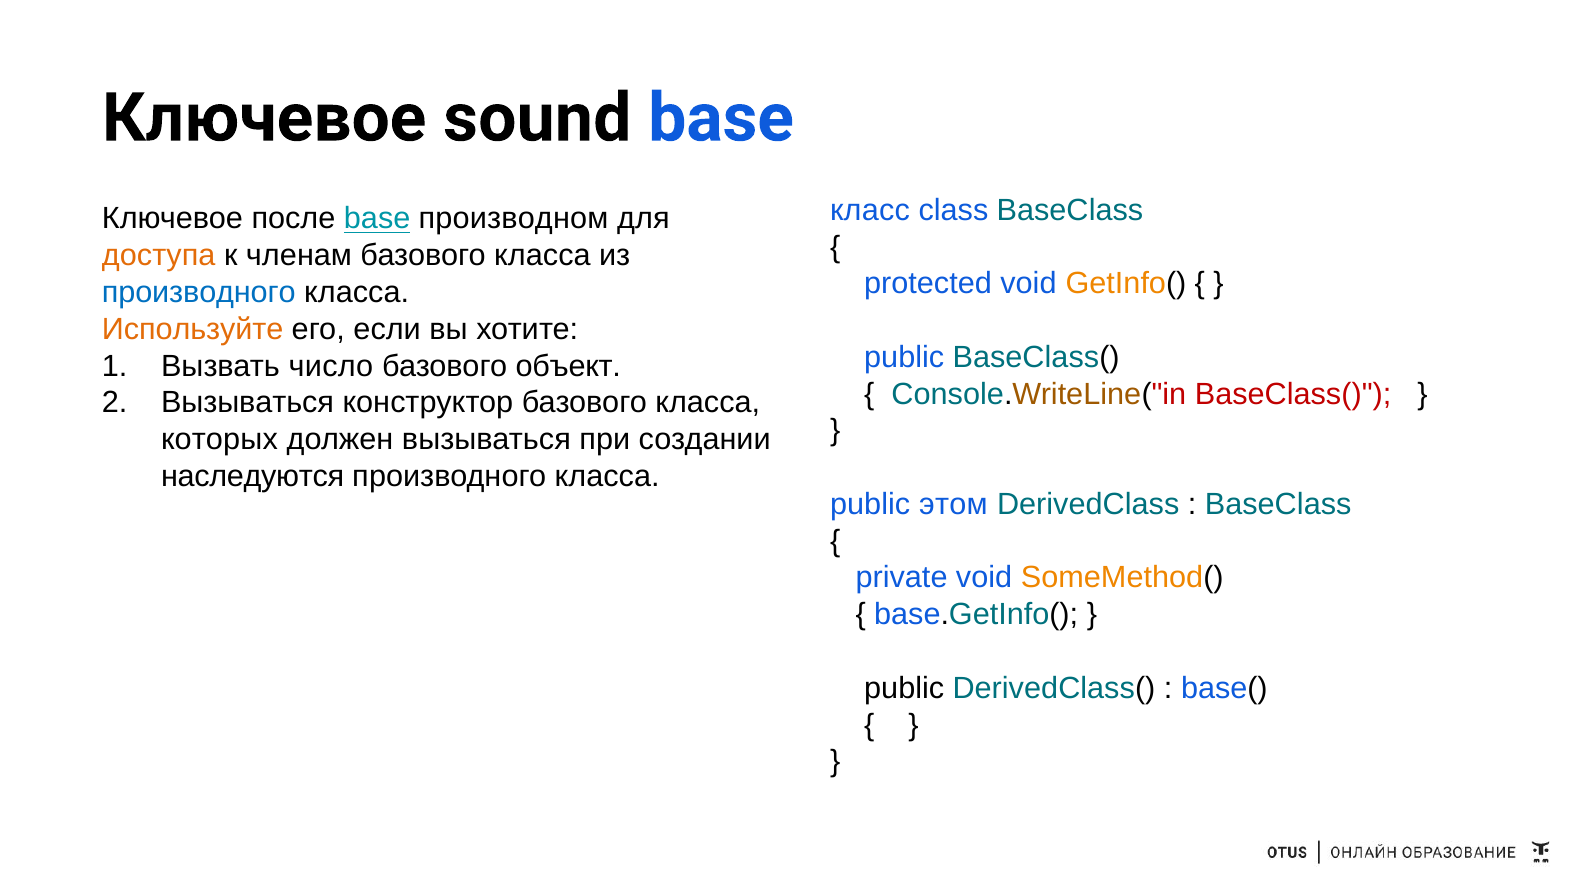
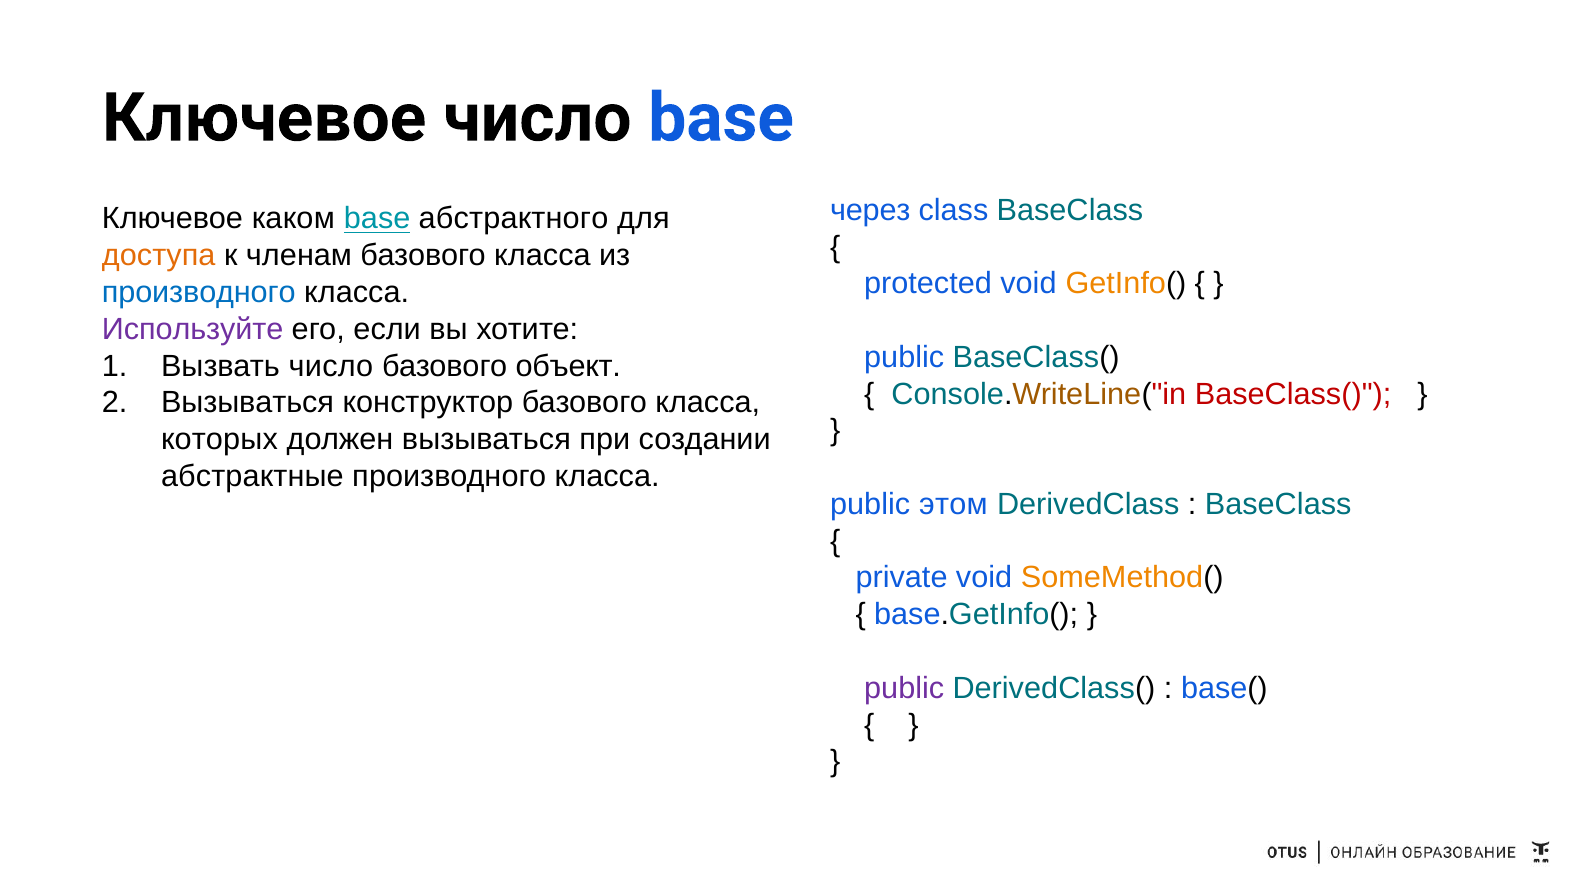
Ключевое sound: sound -> число (537, 118)
класс: класс -> через (870, 210)
после: после -> каком (293, 219)
производном: производном -> абстрактного (514, 219)
Используйте colour: orange -> purple (193, 329)
наследуются: наследуются -> абстрактные (252, 476)
public colour: black -> purple (904, 688)
